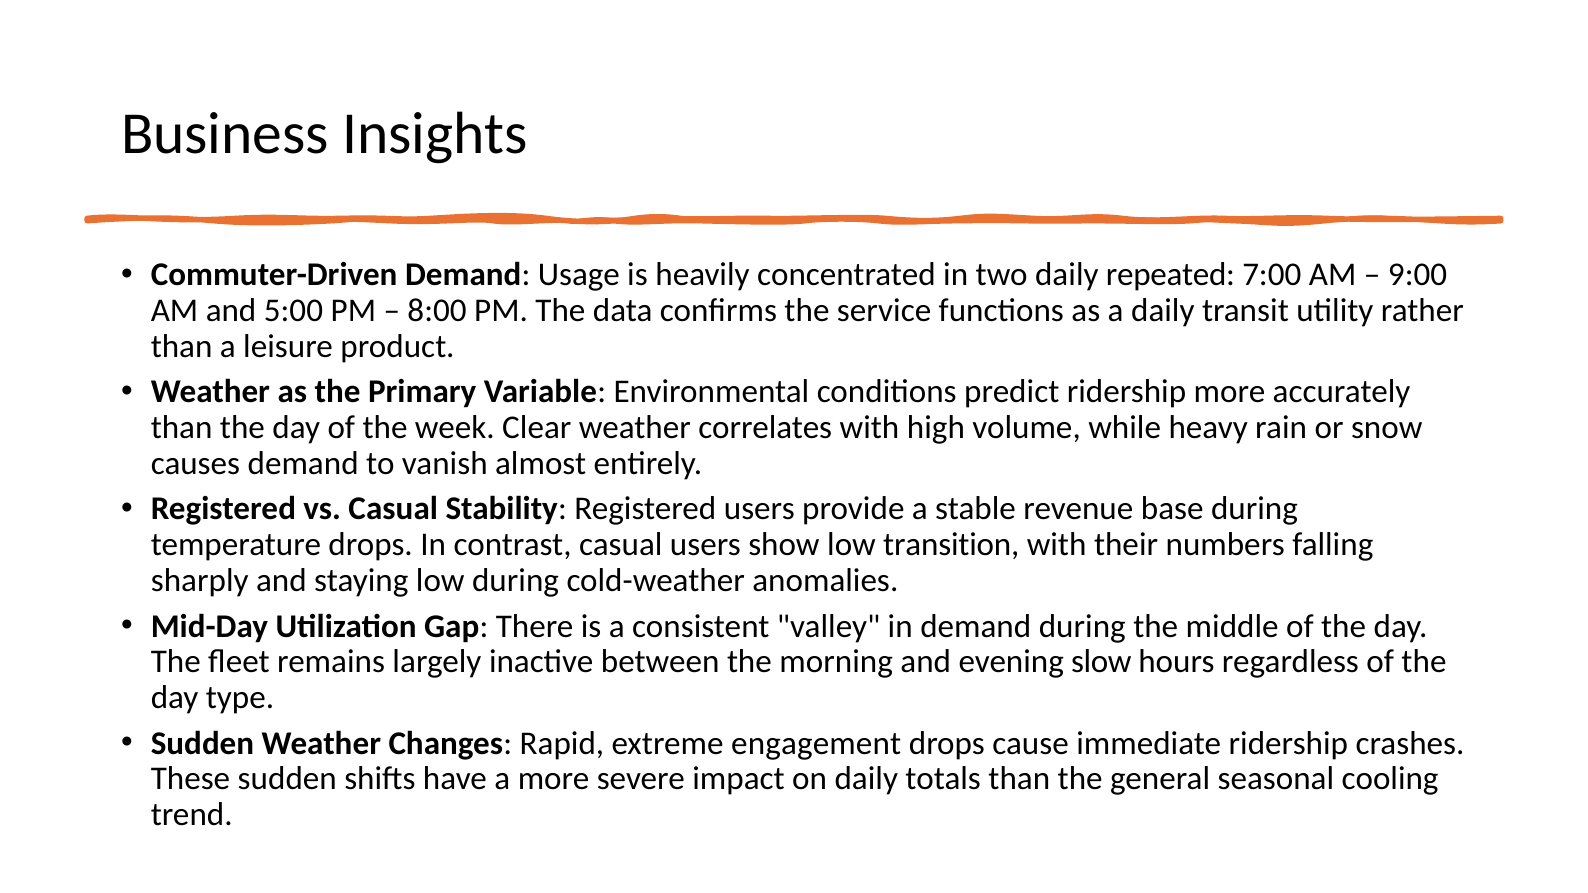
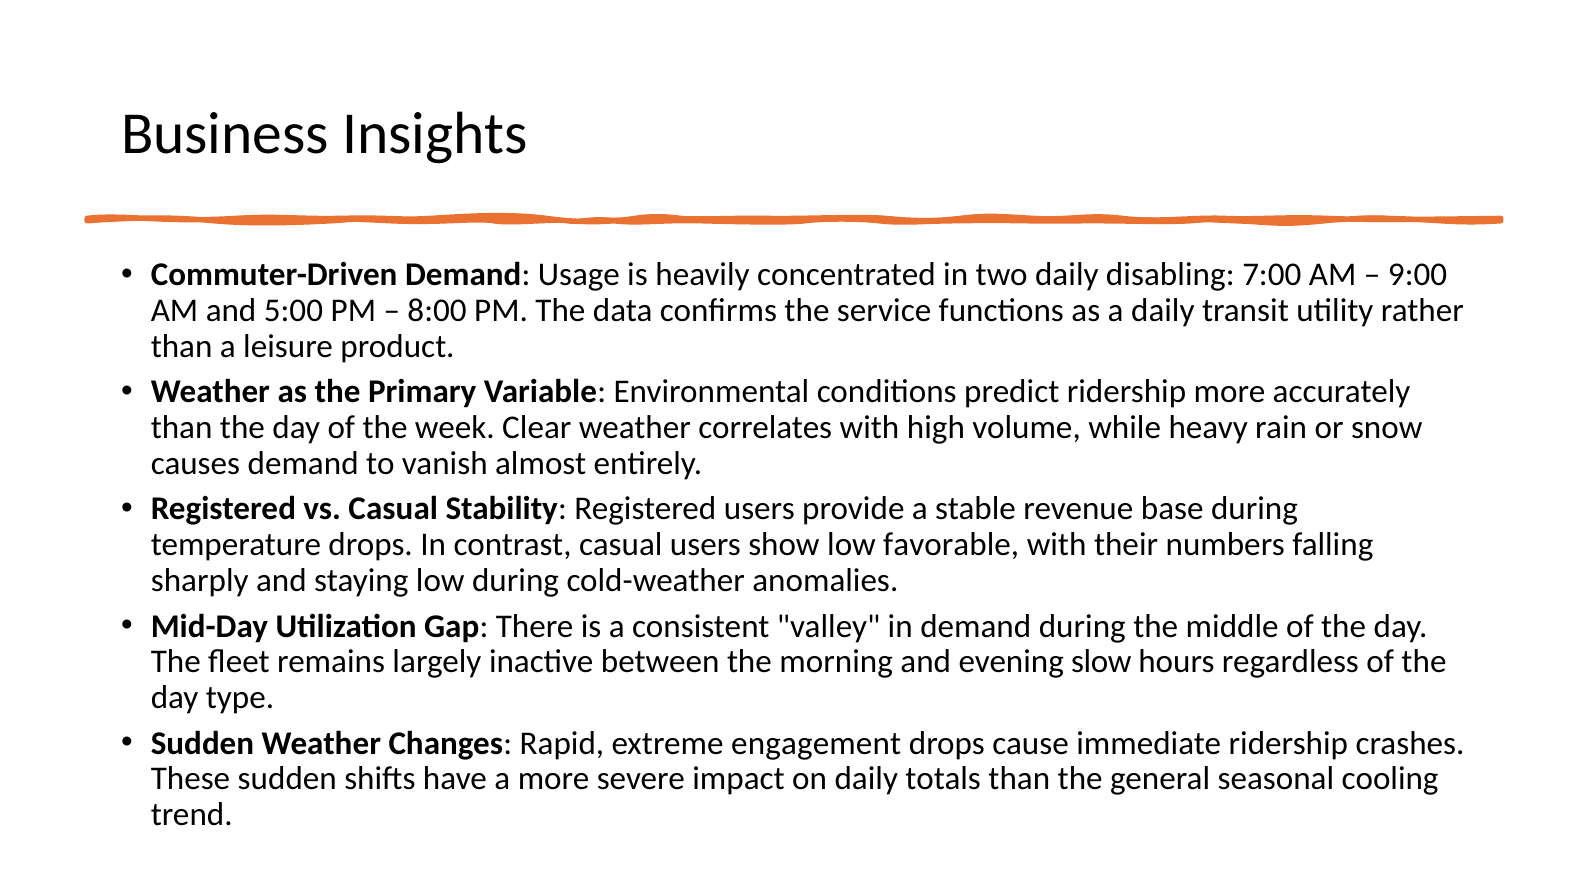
repeated: repeated -> disabling (1170, 275)
transition: transition -> favorable (951, 545)
